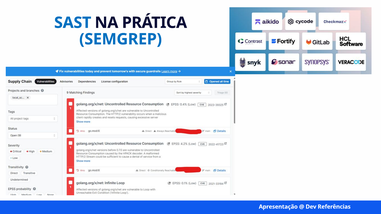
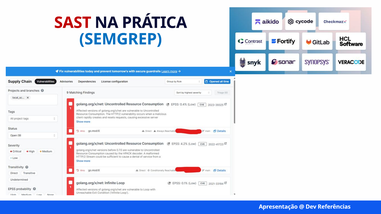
SAST colour: blue -> red (73, 23)
